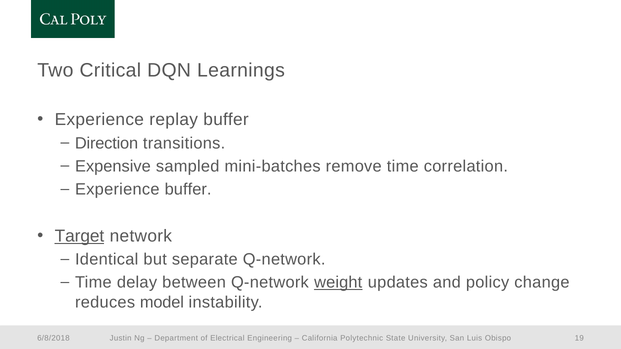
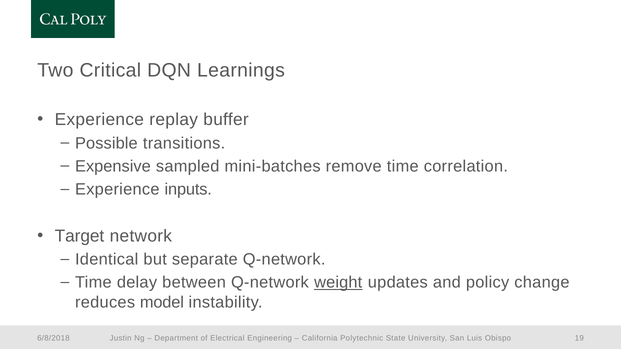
Direction: Direction -> Possible (106, 143)
Experience buffer: buffer -> inputs (188, 189)
Target underline: present -> none (79, 236)
